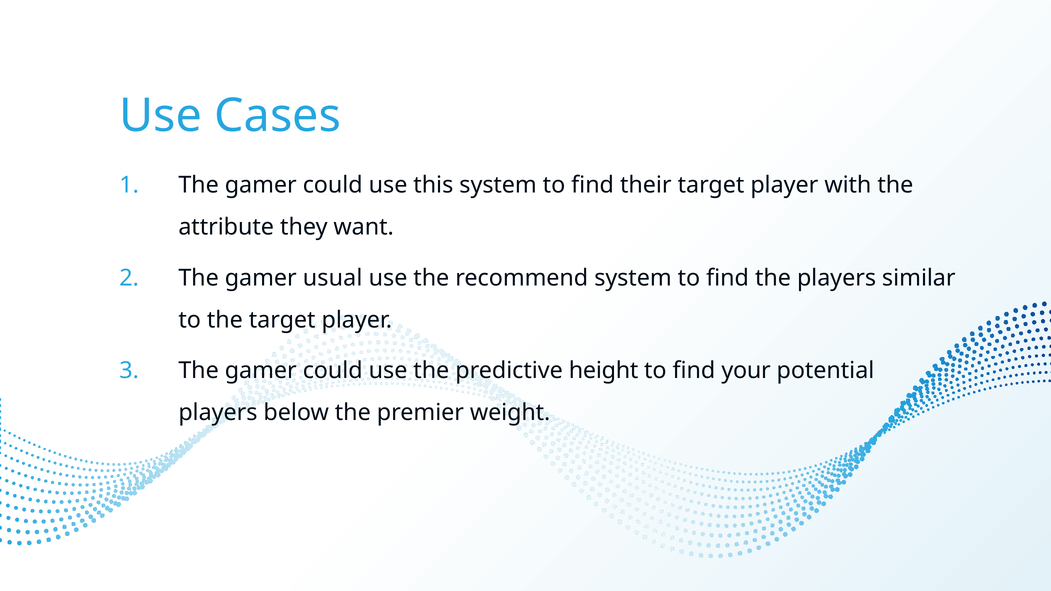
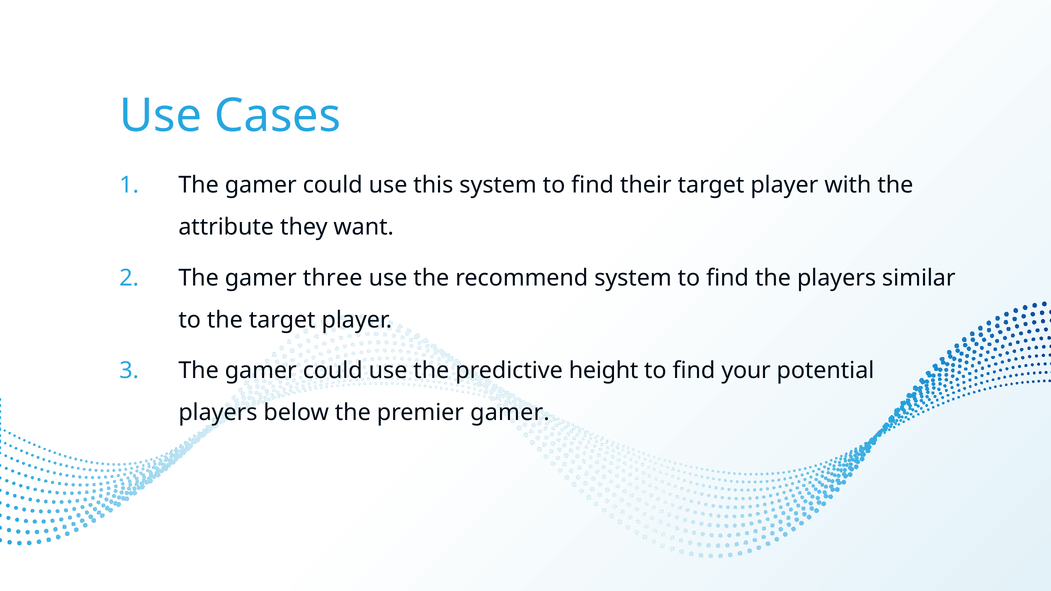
usual: usual -> three (333, 278)
premier weight: weight -> gamer (510, 413)
